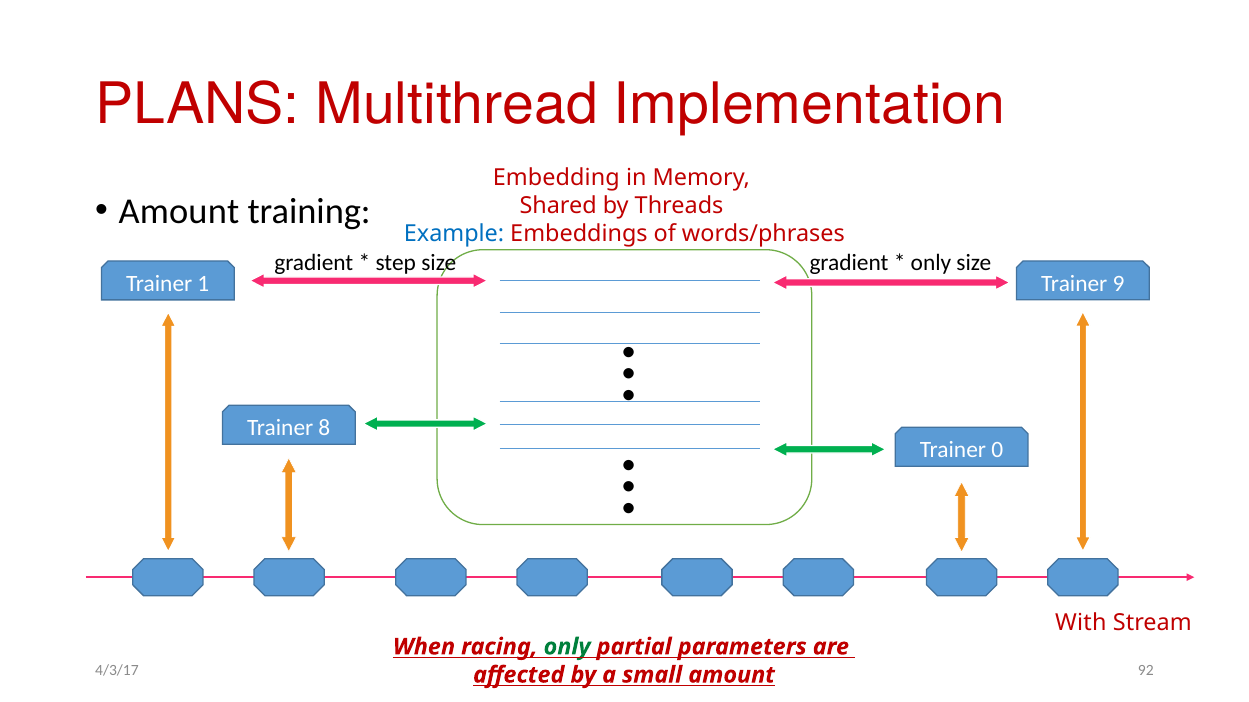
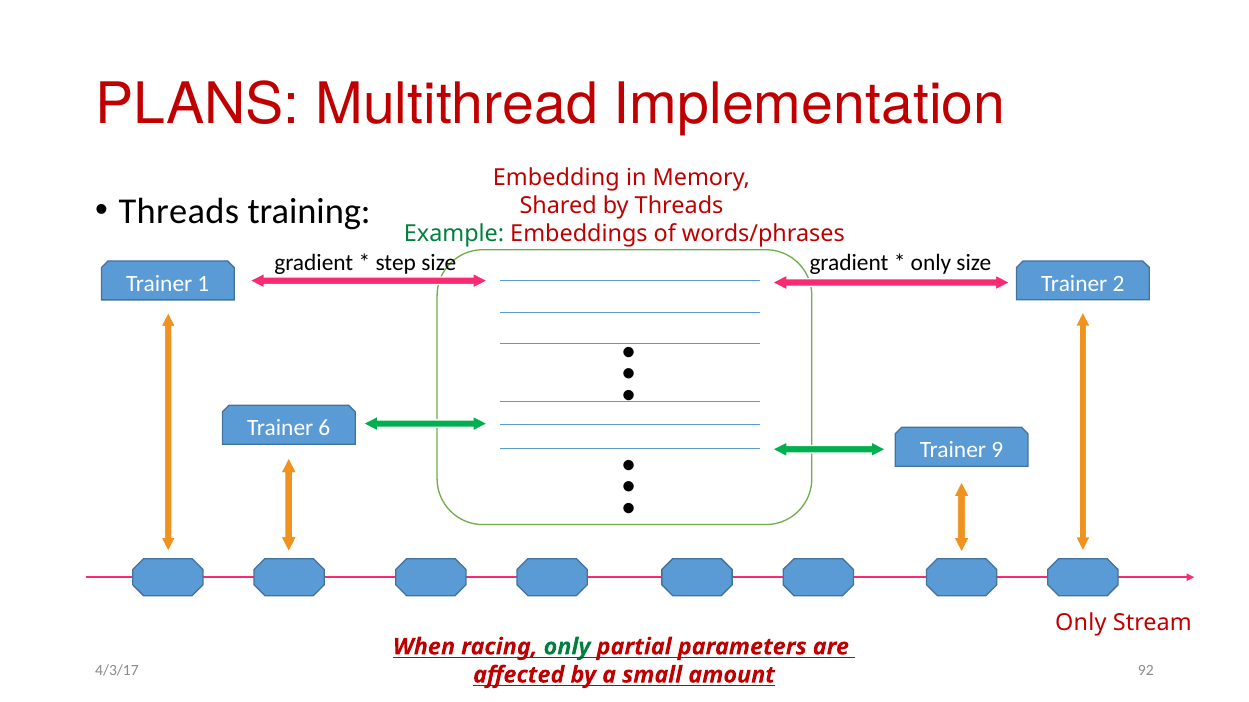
Amount: Amount -> Threads (179, 211)
Example colour: blue -> green (454, 234)
9: 9 -> 2 (1118, 284)
8: 8 -> 6 (324, 428)
0: 0 -> 9 (997, 450)
With: With -> Only (1081, 623)
